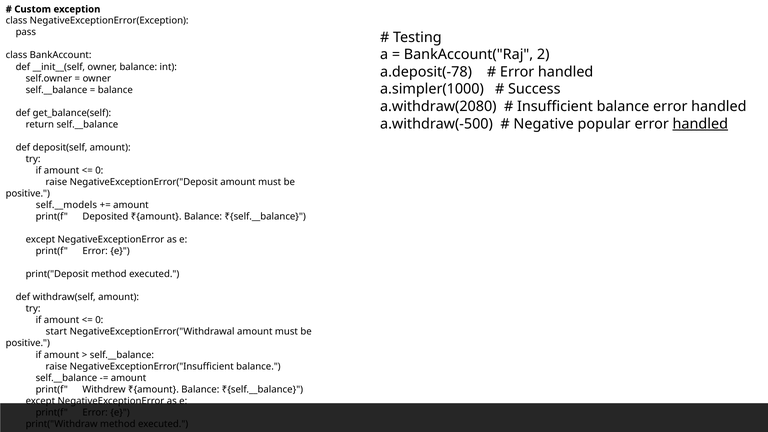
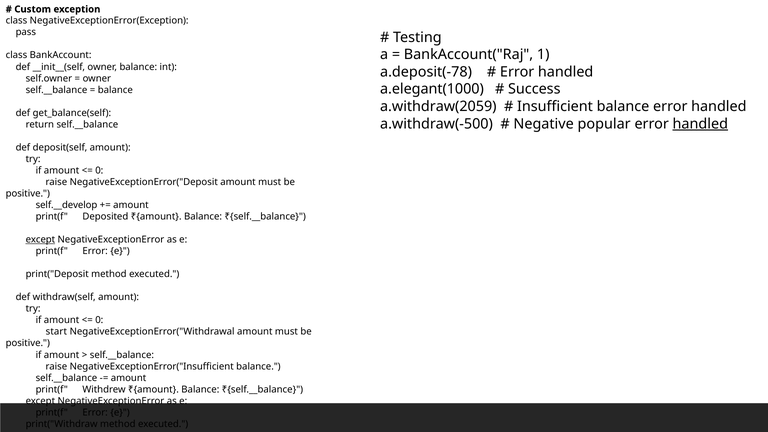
2: 2 -> 1 (543, 55)
a.simpler(1000: a.simpler(1000 -> a.elegant(1000 (432, 89)
a.withdraw(2080: a.withdraw(2080 -> a.withdraw(2059 (438, 107)
self.__models: self.__models -> self.__develop (66, 205)
except underline: none -> present (40, 240)
